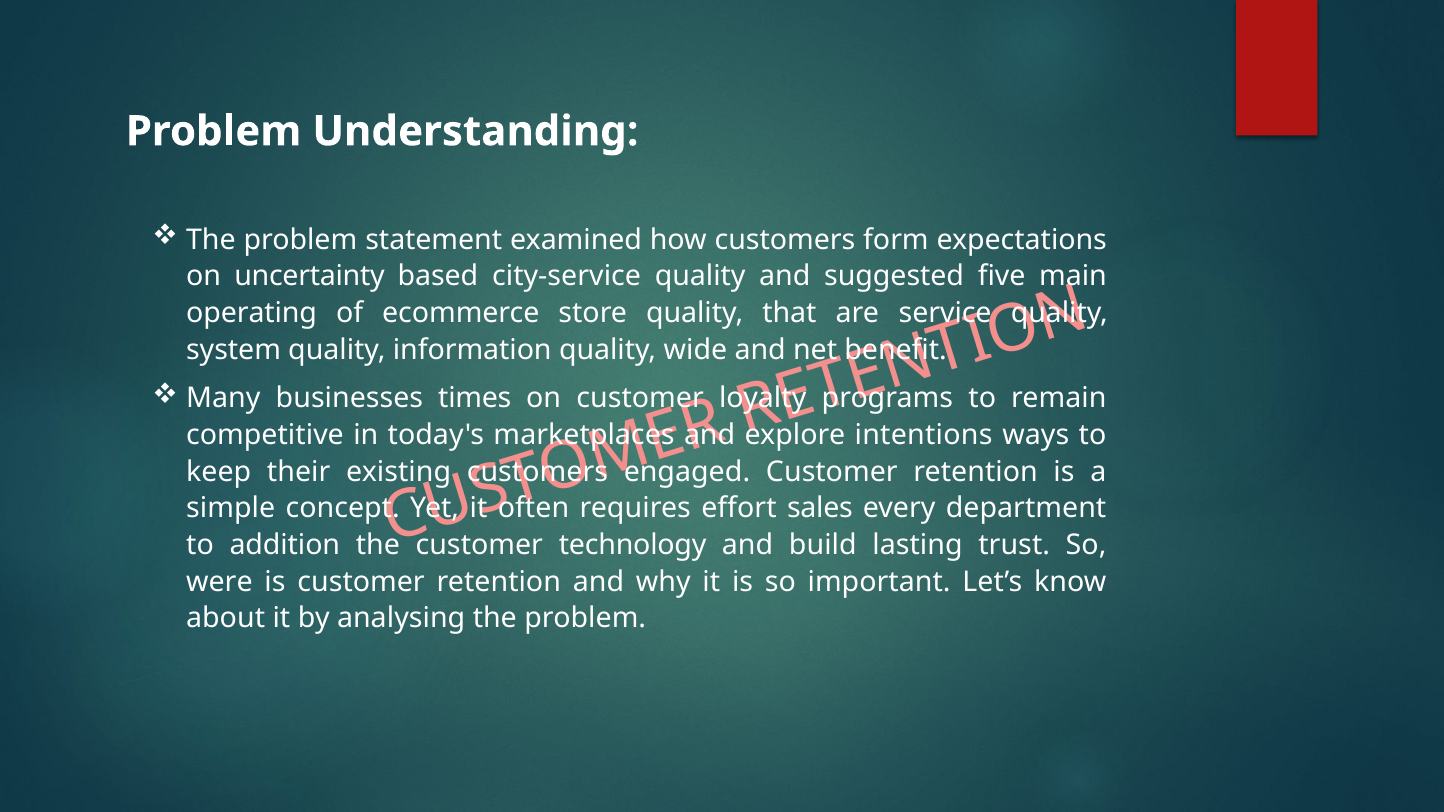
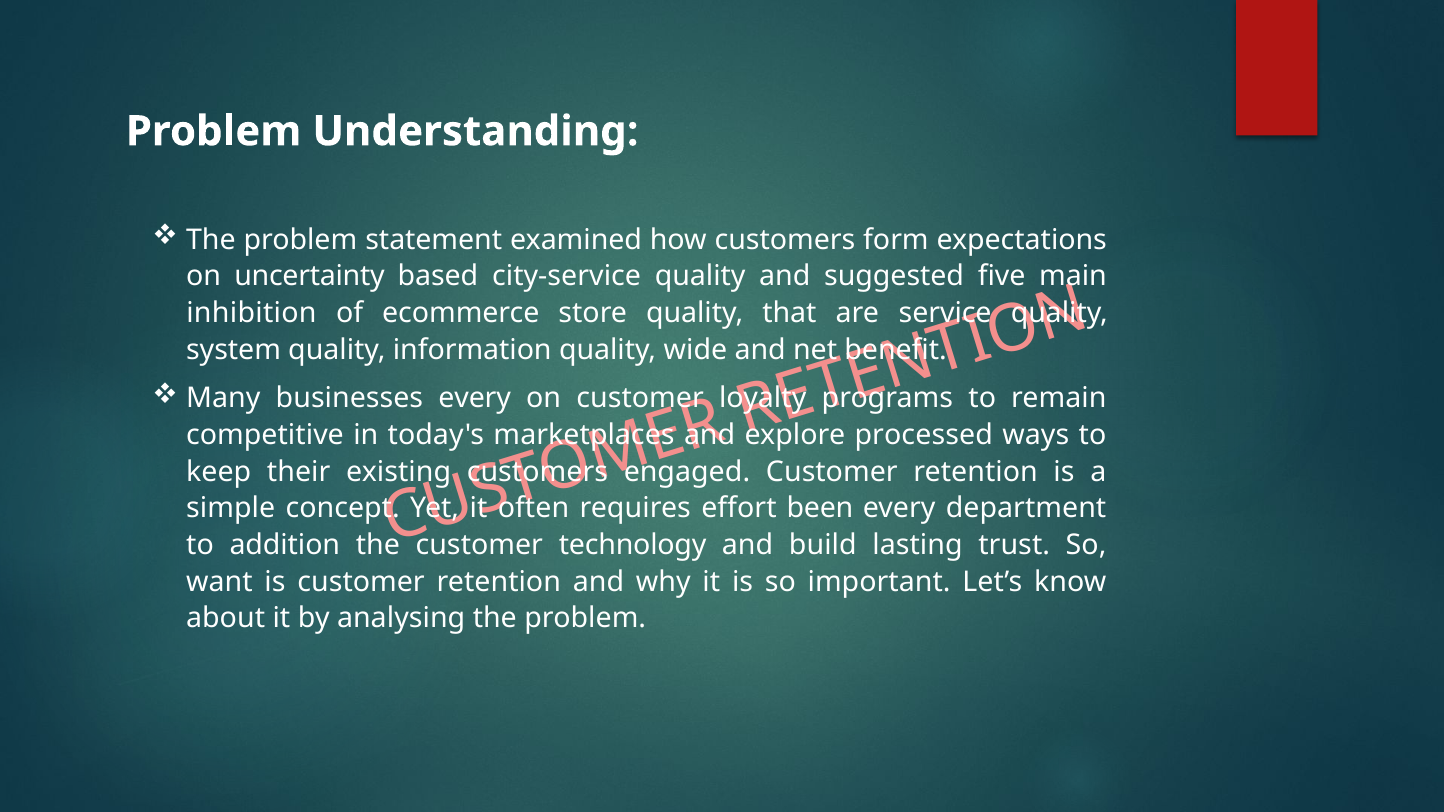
operating: operating -> inhibition (251, 313)
businesses times: times -> every (475, 399)
intentions: intentions -> processed (924, 435)
sales: sales -> been (820, 509)
were: were -> want (219, 582)
